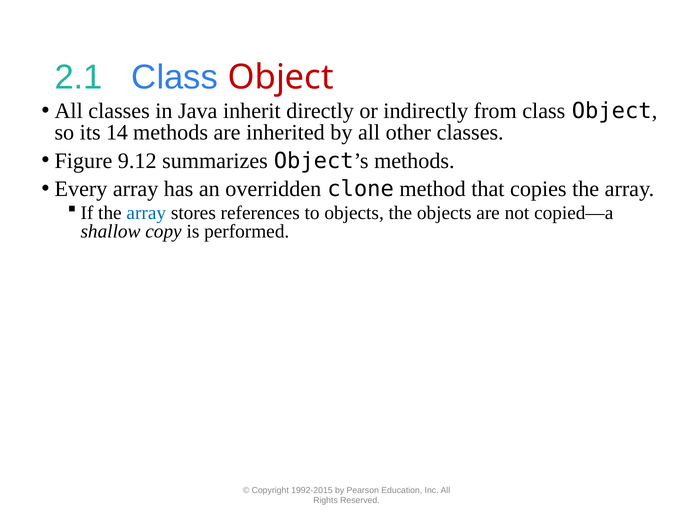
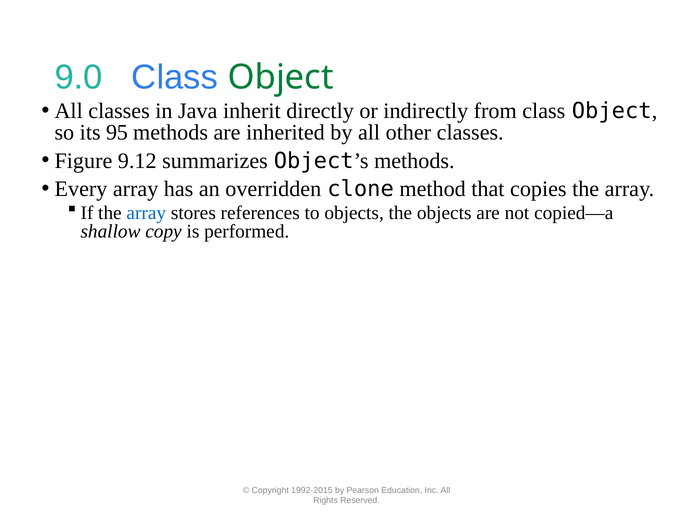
2.1: 2.1 -> 9.0 (79, 78)
Object colour: red -> green (281, 78)
14: 14 -> 95 (117, 133)
